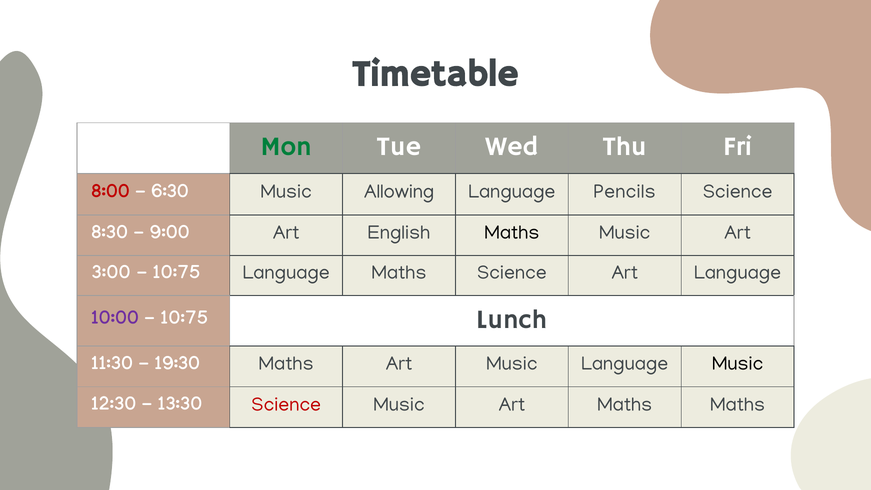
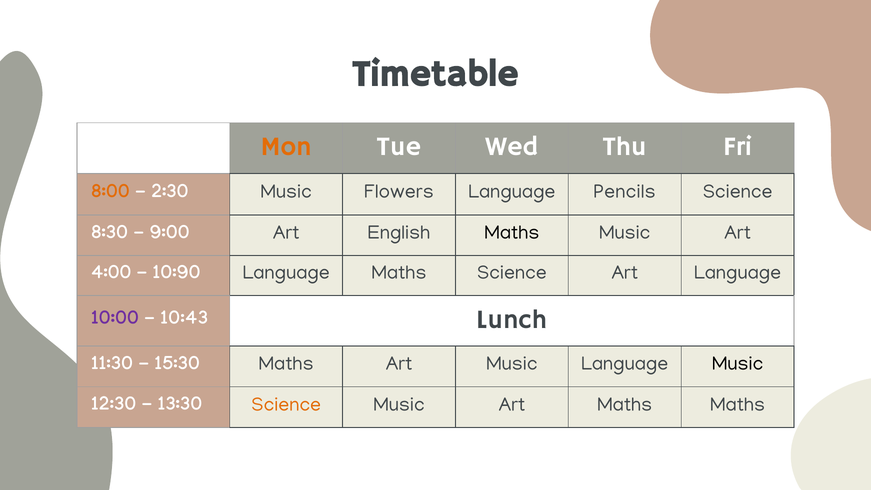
Mon colour: green -> orange (286, 147)
8:00 colour: red -> orange (110, 191)
6:30: 6:30 -> 2:30 (170, 191)
Allowing: Allowing -> Flowers (399, 191)
3:00: 3:00 -> 4:00 (111, 272)
10:75: 10:75 -> 10:90 (177, 272)
10:75: 10:75 -> 10:43 (184, 317)
19:30: 19:30 -> 15:30 (177, 363)
Science colour: red -> orange (286, 404)
